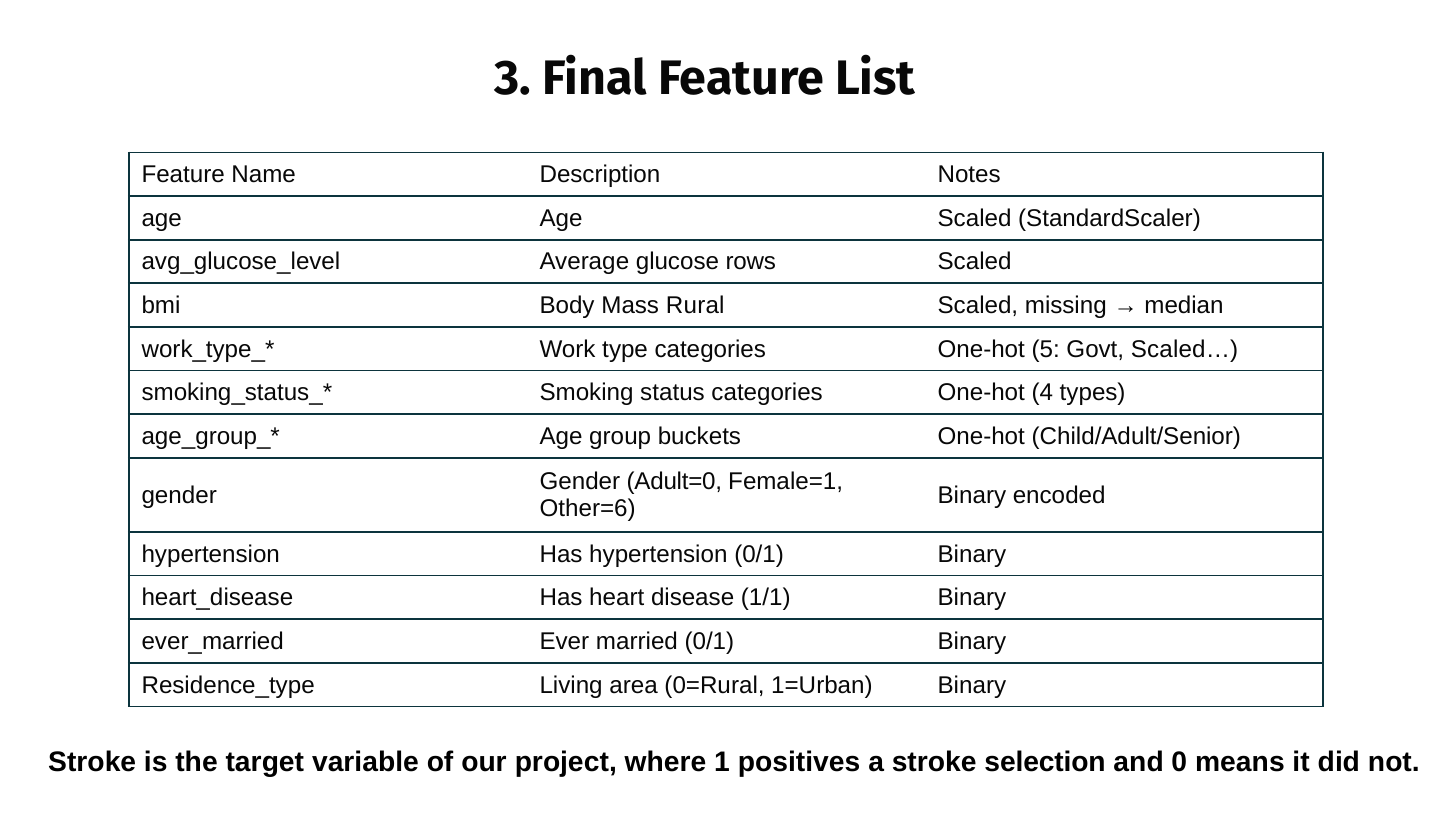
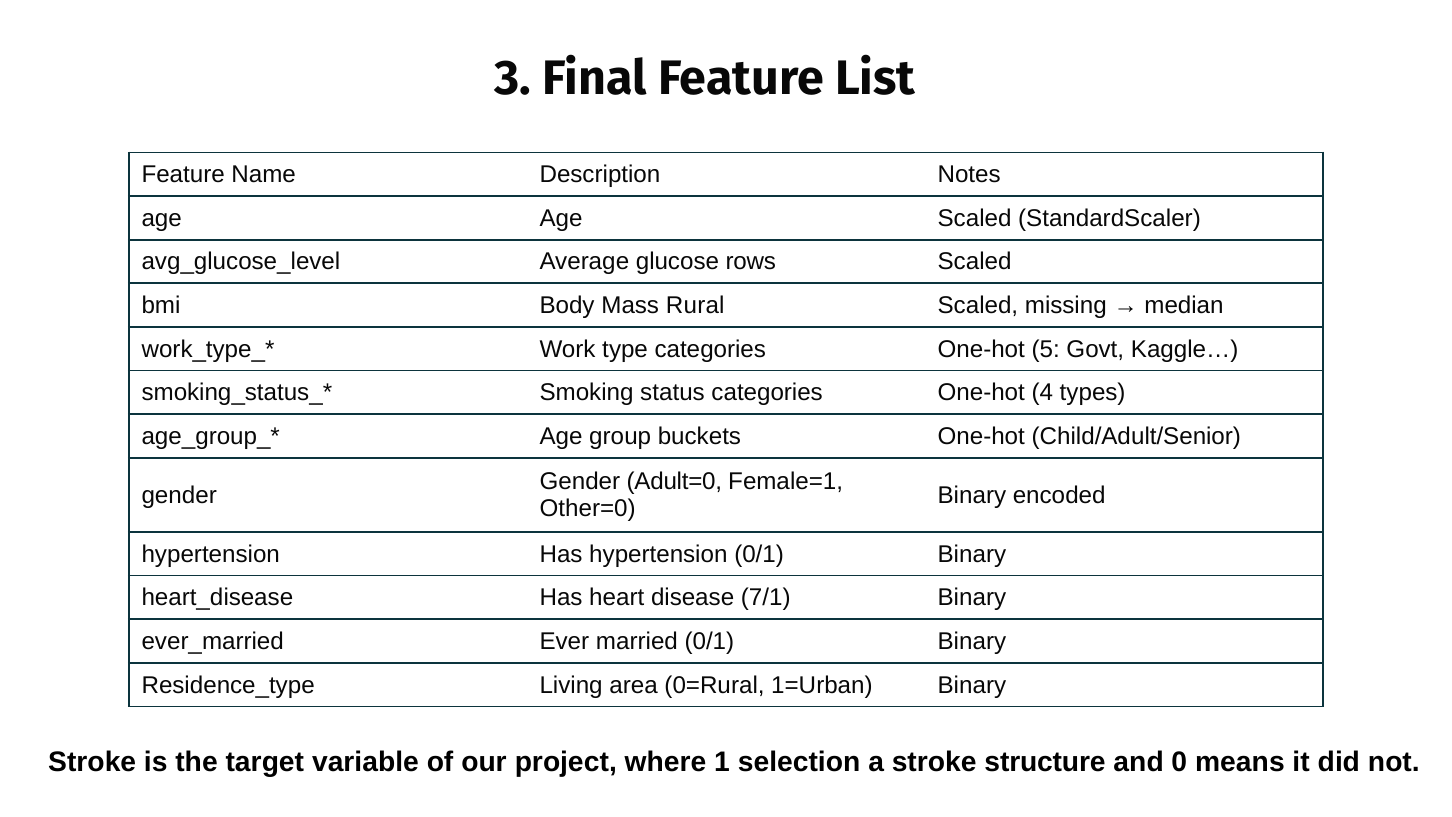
Scaled…: Scaled… -> Kaggle… (1185, 349)
Other=6: Other=6 -> Other=0 (588, 509)
1/1: 1/1 -> 7/1 (766, 598)
positives: positives -> selection (799, 762)
selection: selection -> structure (1045, 762)
